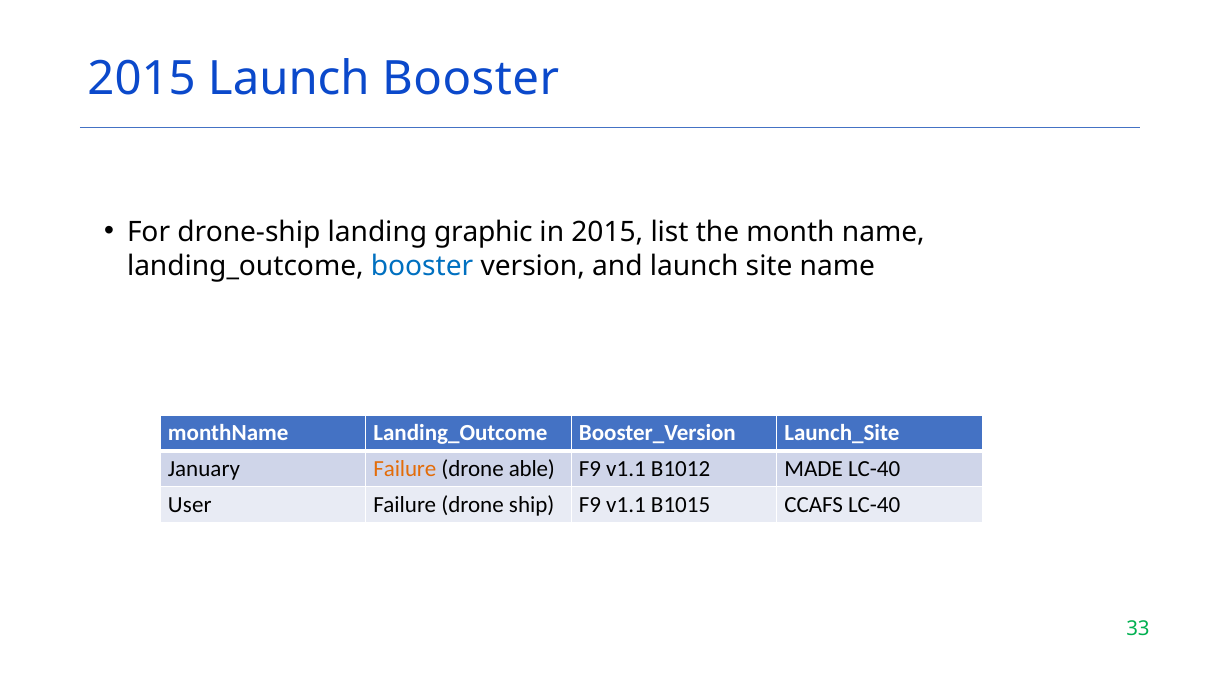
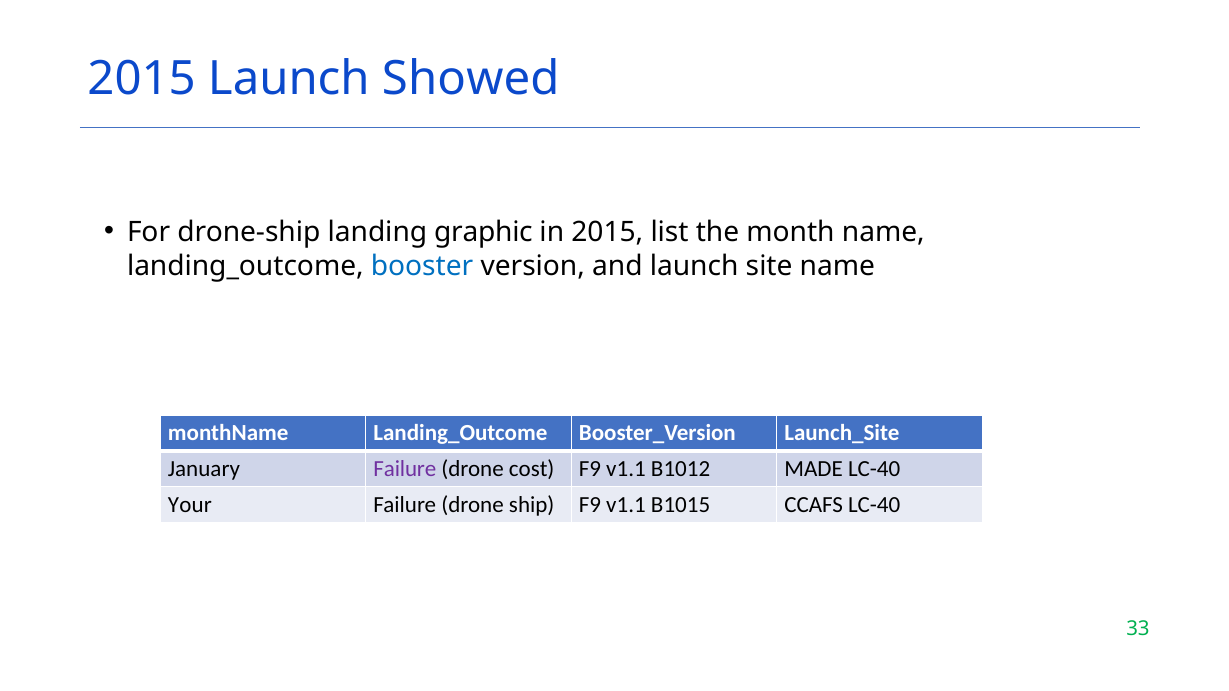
Launch Booster: Booster -> Showed (471, 79)
Failure colour: orange -> purple (405, 469)
able: able -> cost (532, 469)
User: User -> Your (190, 505)
